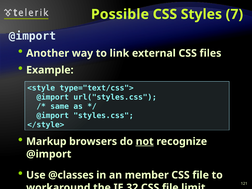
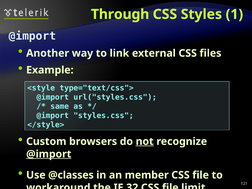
Possible: Possible -> Through (120, 14)
7: 7 -> 1 (234, 14)
Markup: Markup -> Custom (46, 141)
@import underline: none -> present (49, 154)
